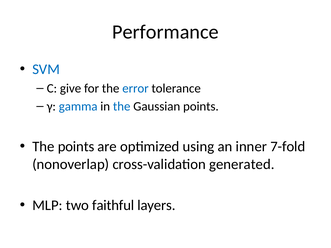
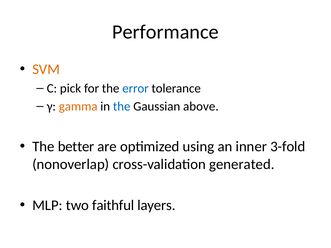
SVM colour: blue -> orange (46, 69)
give: give -> pick (71, 88)
gamma colour: blue -> orange (78, 106)
Gaussian points: points -> above (201, 106)
The points: points -> better (76, 147)
7-fold: 7-fold -> 3-fold (288, 147)
